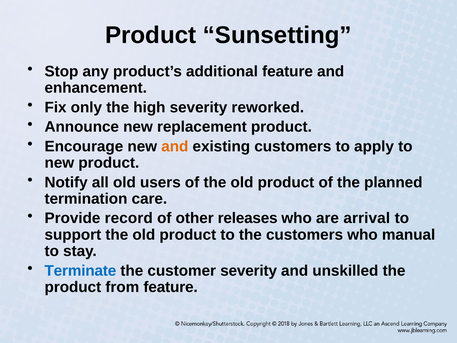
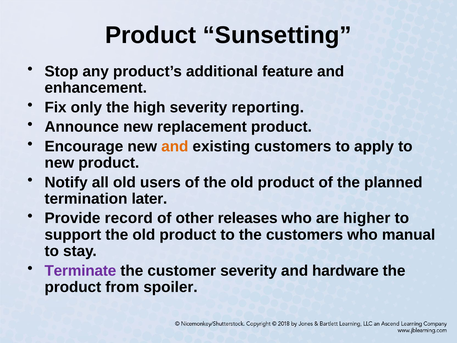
reworked: reworked -> reporting (268, 107)
care: care -> later (149, 199)
arrival: arrival -> higher (367, 218)
Terminate colour: blue -> purple (80, 271)
unskilled: unskilled -> hardware (345, 271)
from feature: feature -> spoiler (171, 287)
